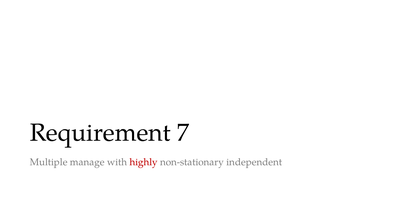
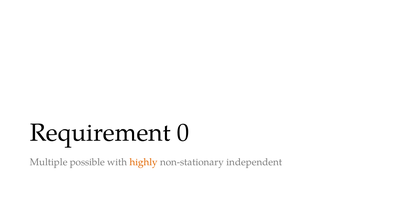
7: 7 -> 0 (183, 133)
manage: manage -> possible (87, 162)
highly colour: red -> orange (144, 162)
